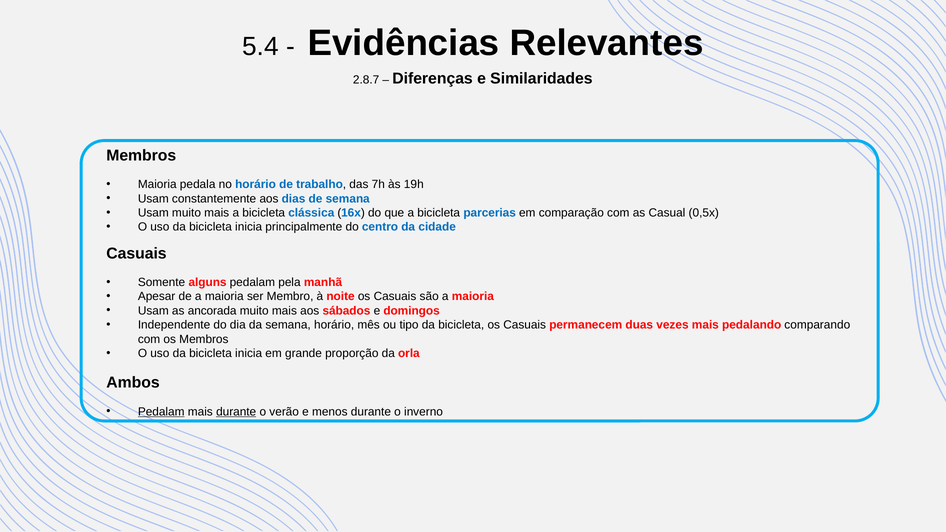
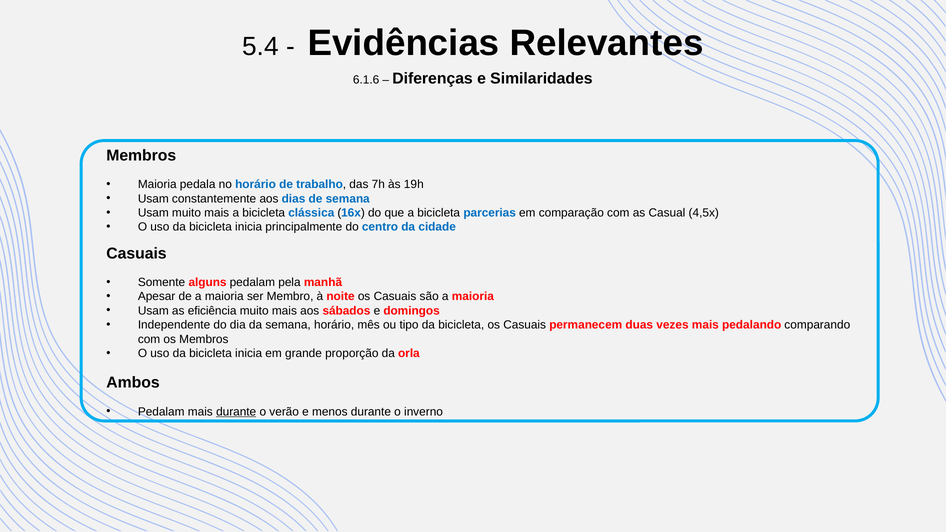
2.8.7: 2.8.7 -> 6.1.6 (366, 80)
0,5x: 0,5x -> 4,5x (704, 213)
ancorada: ancorada -> eficiência (212, 311)
Pedalam underline: present -> none (161, 412)
